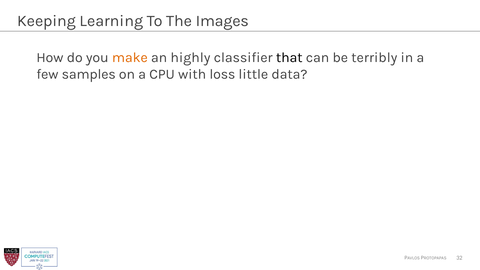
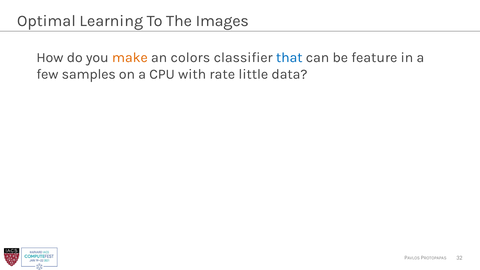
Keeping: Keeping -> Optimal (47, 21)
highly: highly -> colors (190, 58)
that colour: black -> blue (289, 58)
terribly: terribly -> feature (374, 58)
loss: loss -> rate (222, 74)
